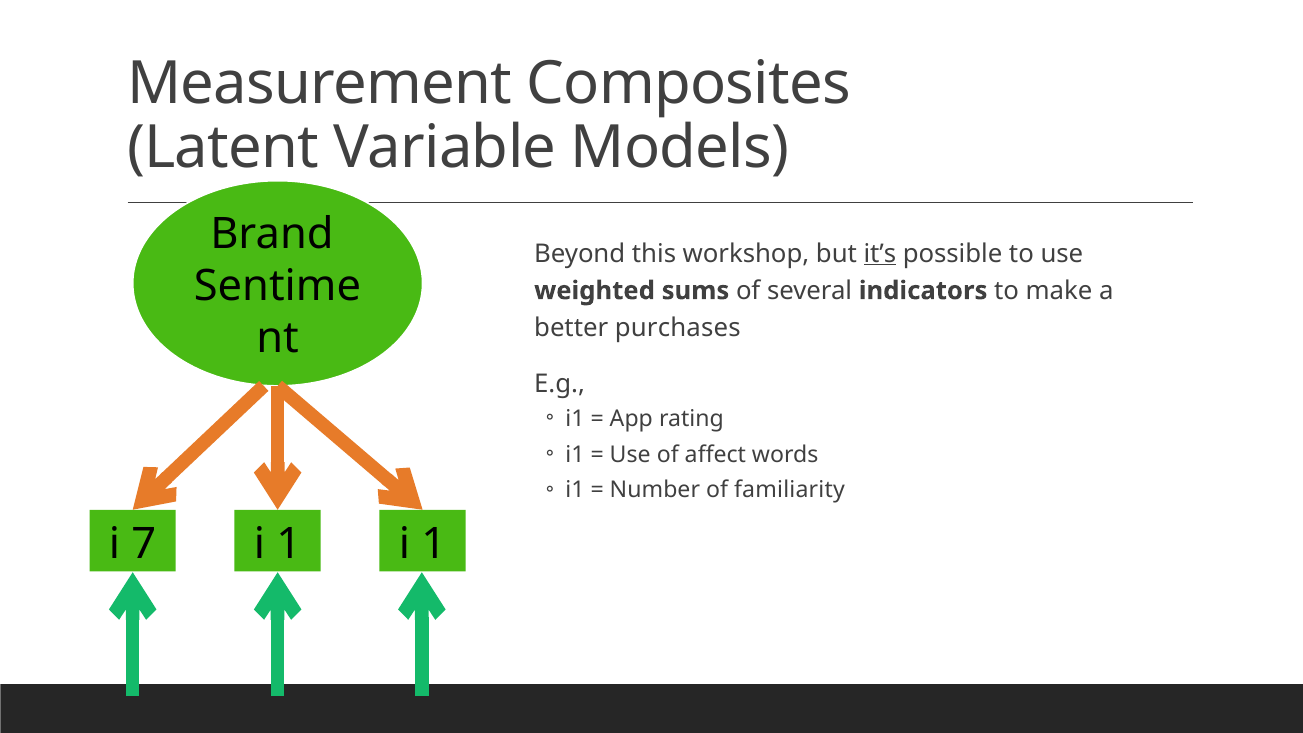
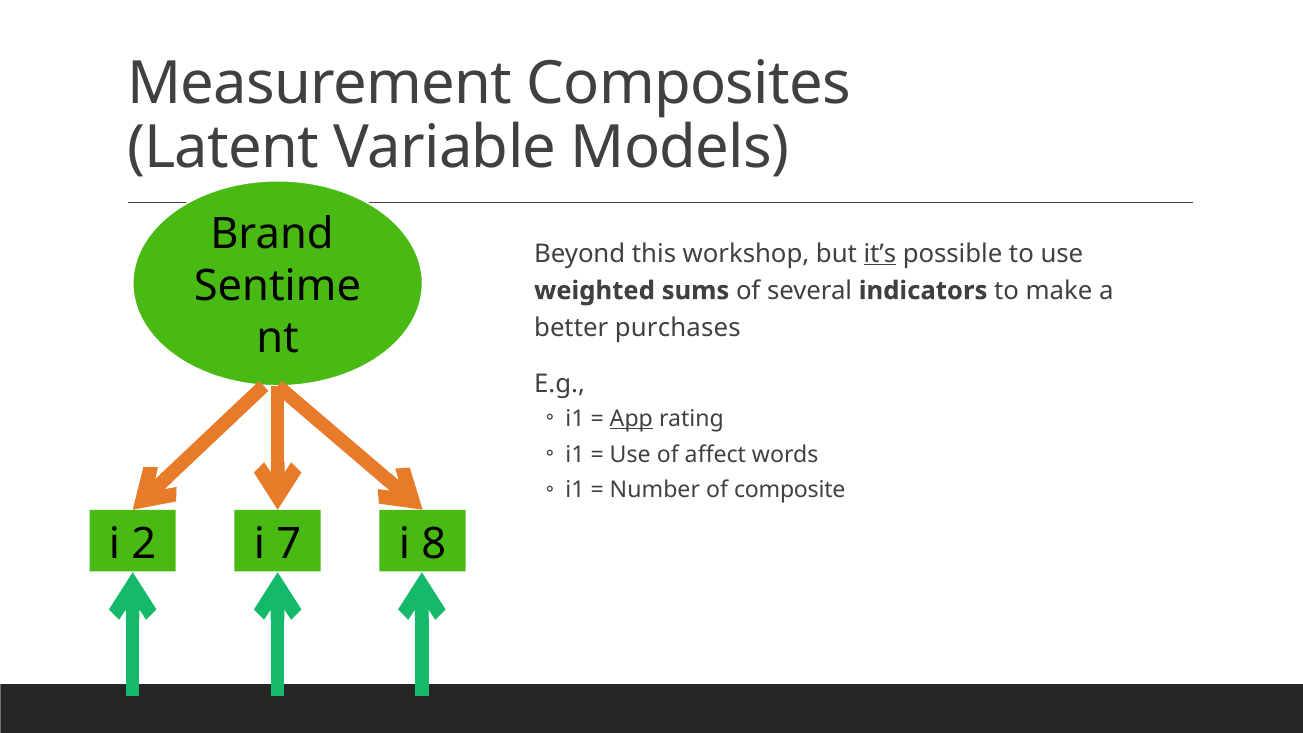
App underline: none -> present (631, 418)
familiarity: familiarity -> composite (790, 490)
7: 7 -> 2 (144, 544)
1: 1 -> 7 (289, 544)
1: 1 -> 8 (434, 544)
